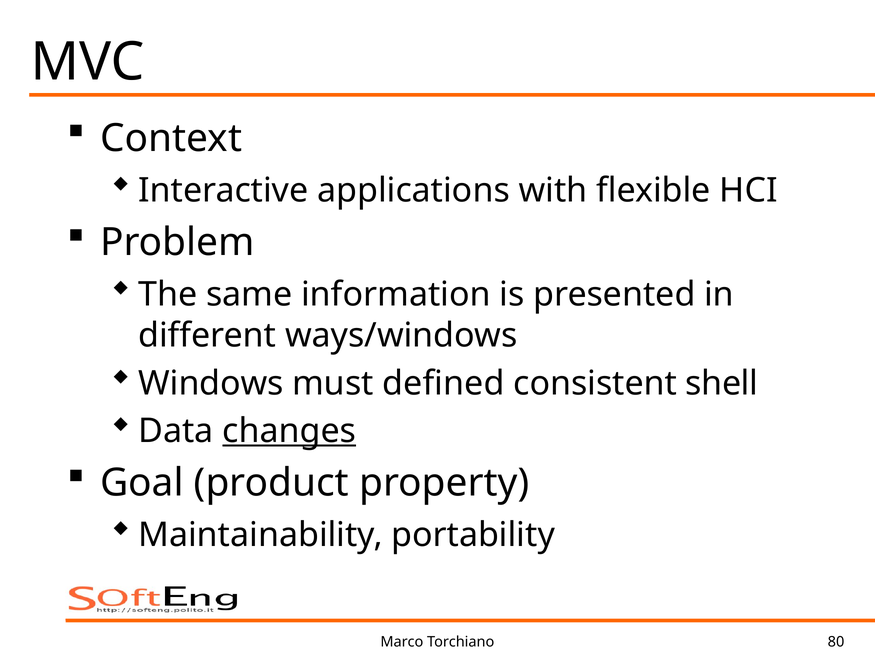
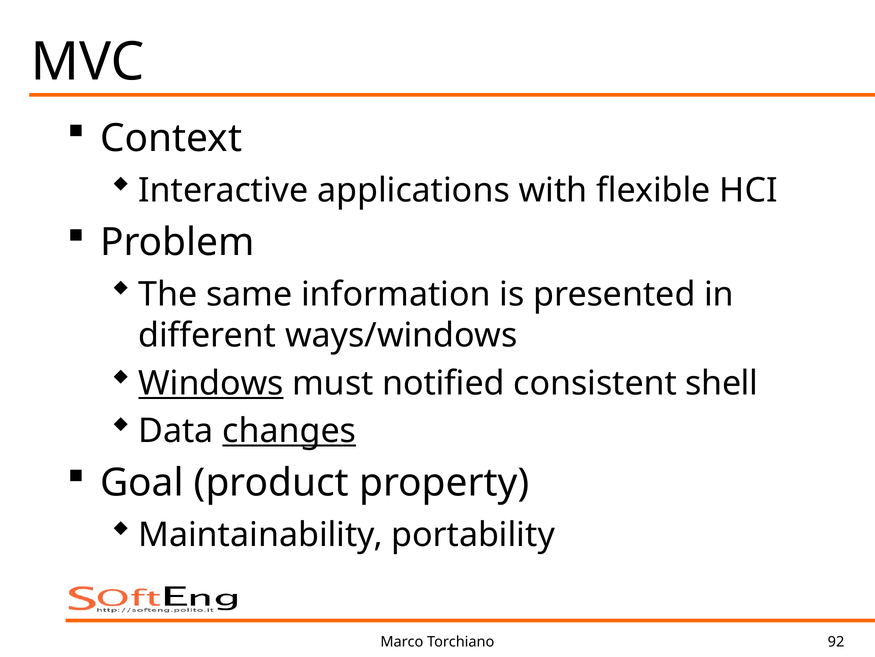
Windows underline: none -> present (211, 383)
defined: defined -> notified (443, 383)
80: 80 -> 92 (836, 641)
